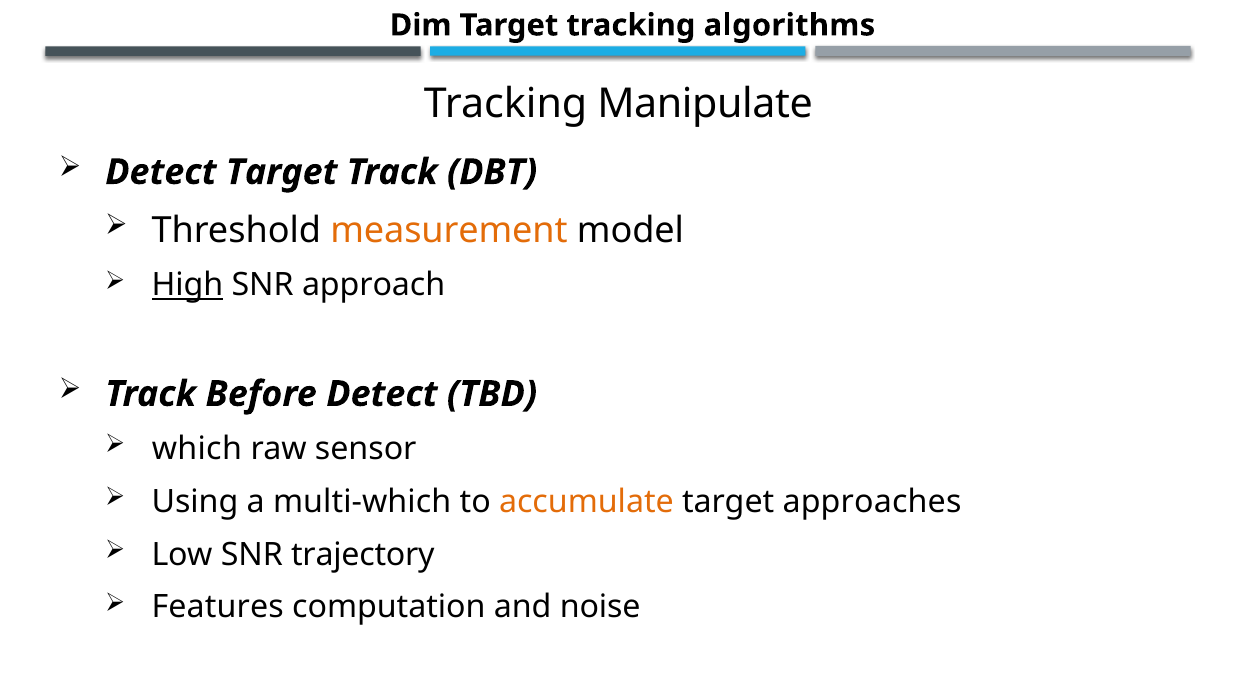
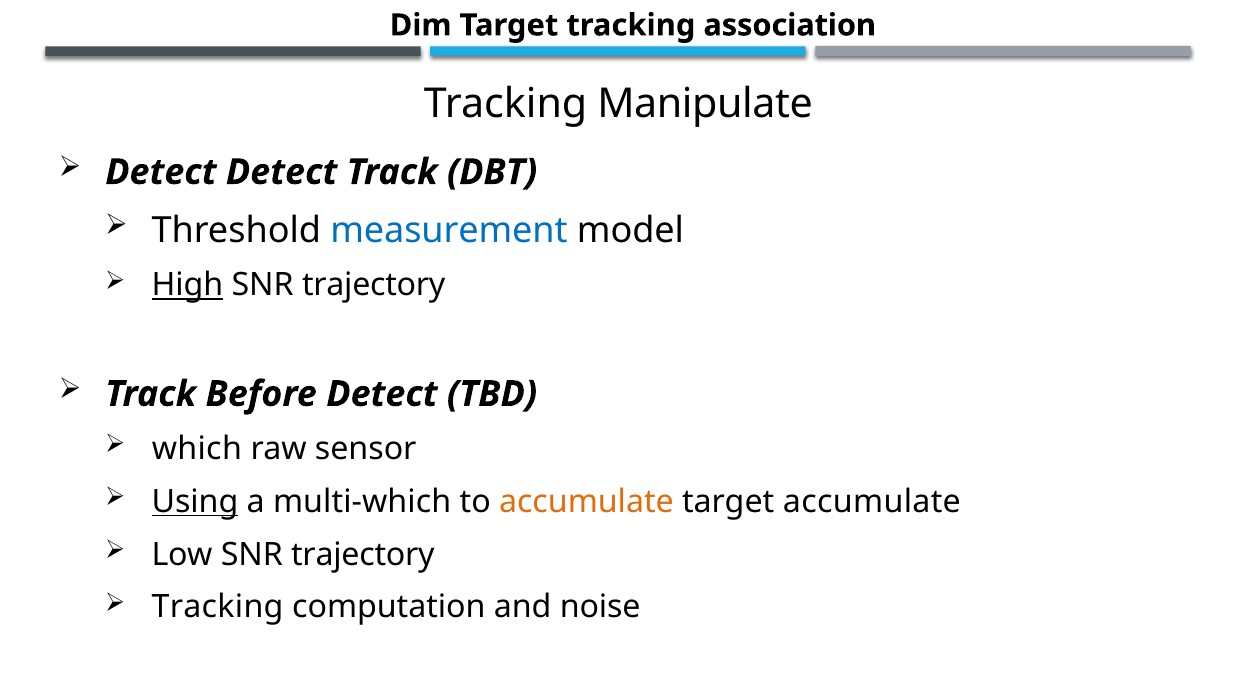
algorithms: algorithms -> association (790, 25)
Detect Target: Target -> Detect (282, 172)
measurement colour: orange -> blue (449, 230)
approach: approach -> trajectory (374, 285)
Using underline: none -> present (195, 502)
target approaches: approaches -> accumulate (872, 502)
Features: Features -> Tracking (218, 607)
